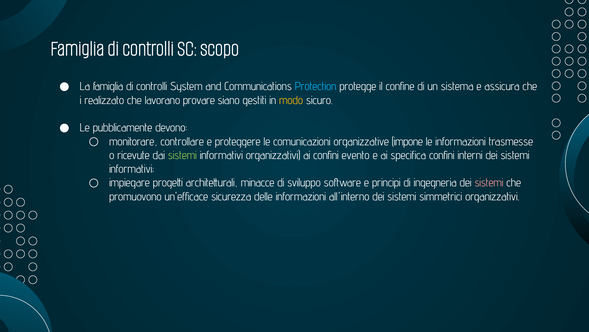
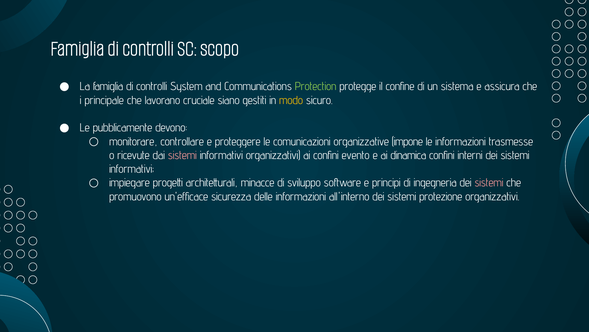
Protection colour: light blue -> light green (316, 86)
realizzato: realizzato -> principale (104, 100)
provare: provare -> cruciale (199, 100)
sistemi colour: light green -> pink (182, 155)
specifica: specifica -> dinamica (408, 155)
simmetrici: simmetrici -> protezione (441, 196)
